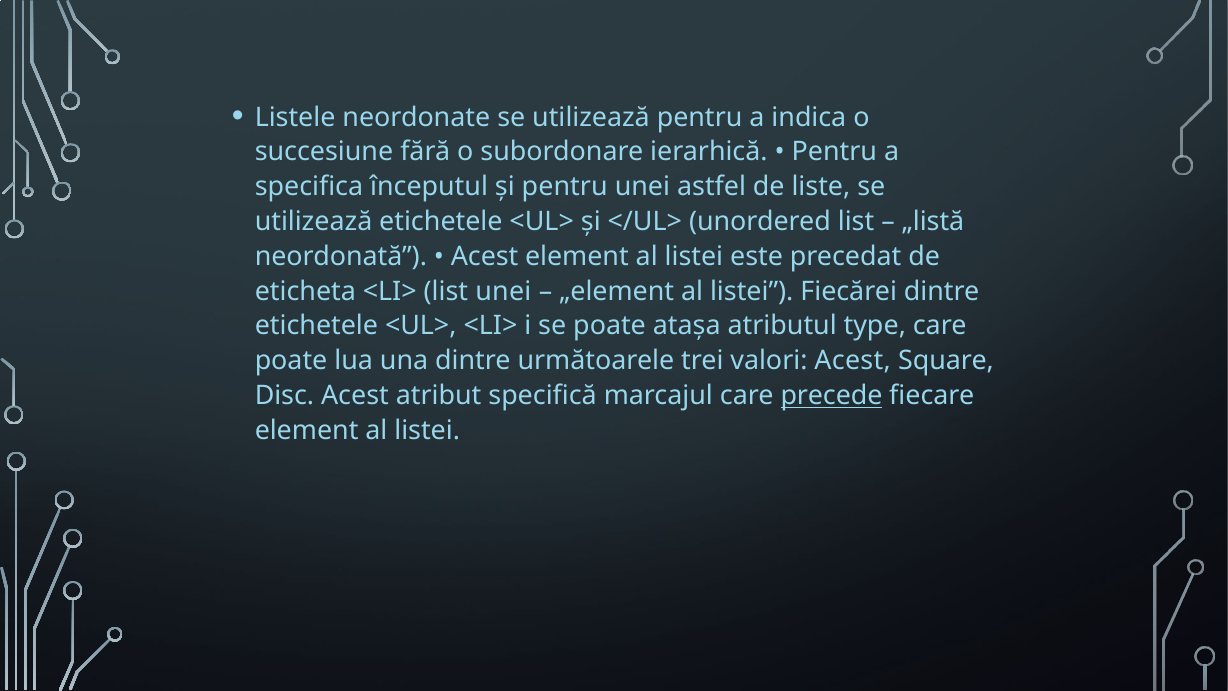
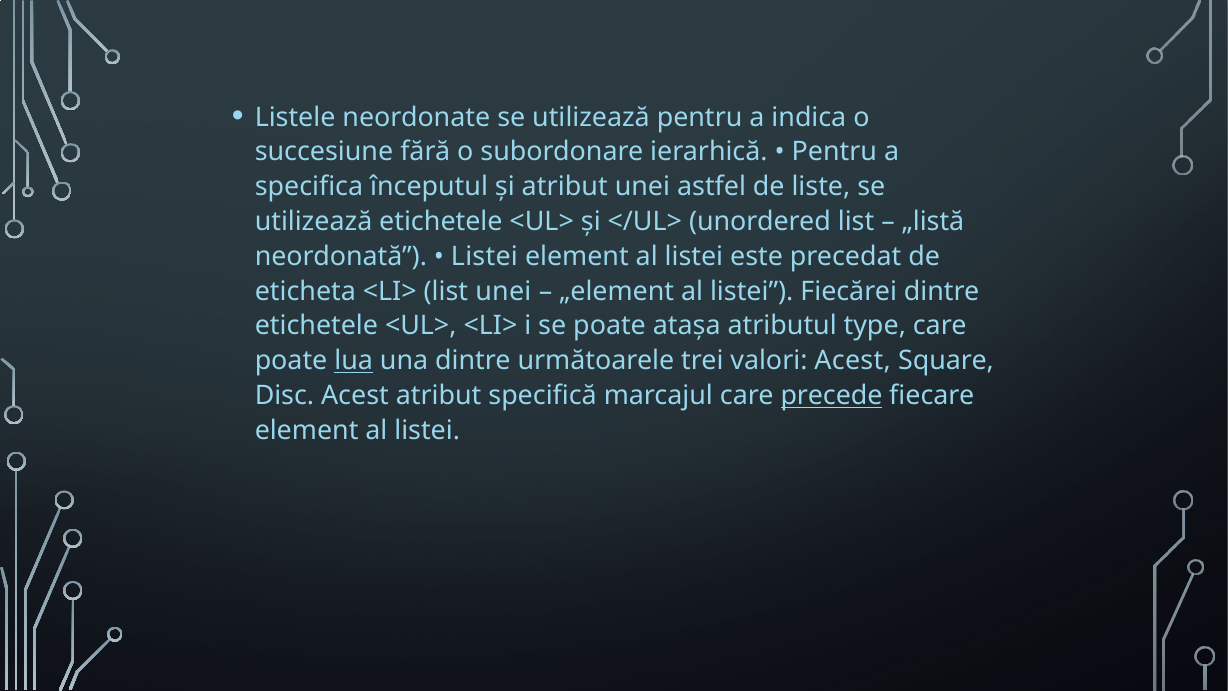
şi pentru: pentru -> atribut (565, 187)
Acest: Acest -> Listei (484, 256)
lua underline: none -> present (354, 361)
